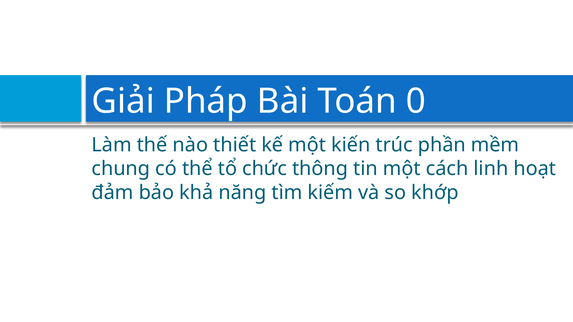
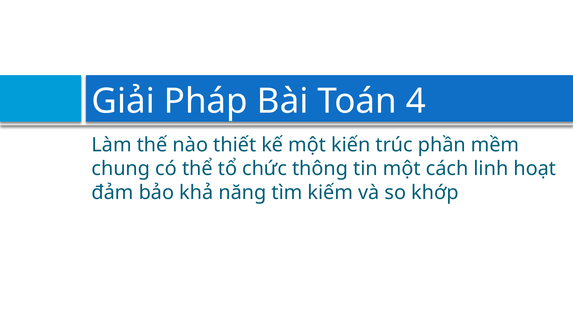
0: 0 -> 4 (416, 101)
